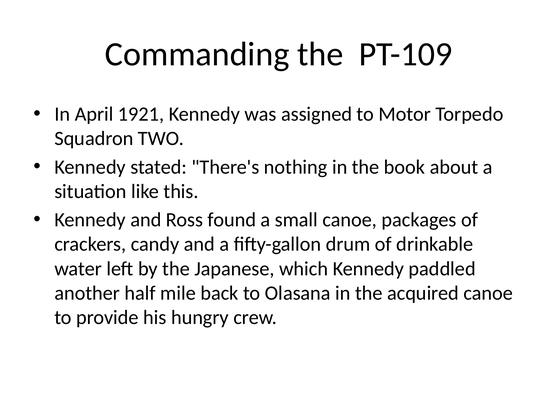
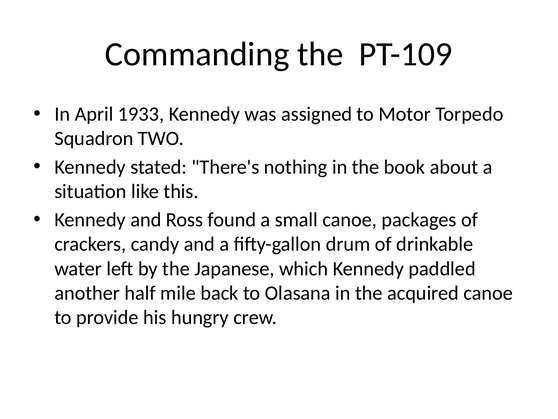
1921: 1921 -> 1933 (141, 114)
